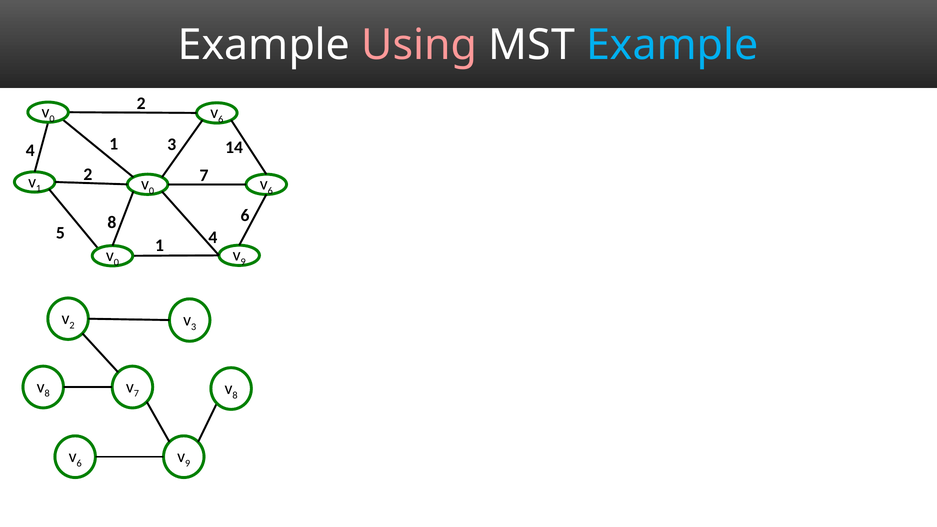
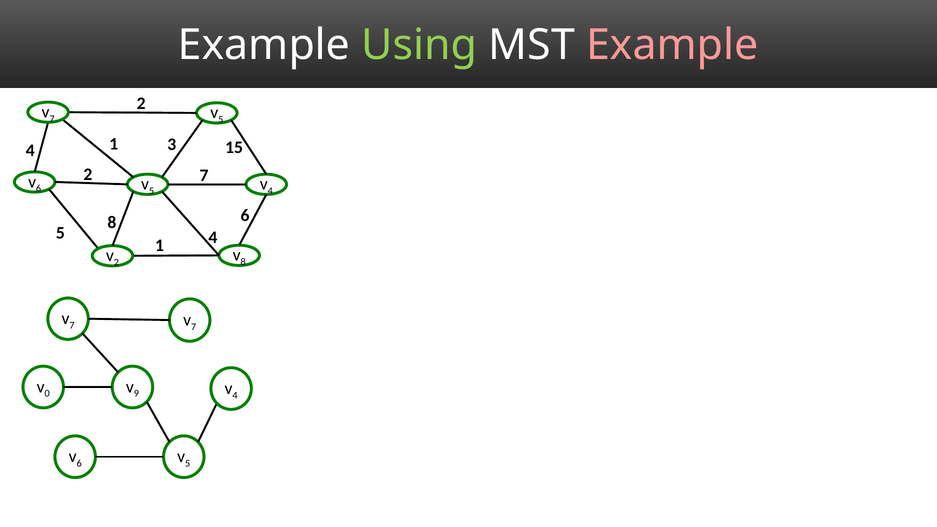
Using colour: pink -> light green (419, 45)
Example colour: light blue -> pink (672, 45)
0: 0 -> 7 (52, 119)
6: 6 -> 5 (221, 120)
14: 14 -> 15 (234, 148)
1: 1 -> 6 (39, 189)
6: 6 -> 4 (270, 191)
0: 0 -> 5 (152, 191)
9: 9 -> 8 (243, 262)
0: 0 -> 2 (116, 262)
2: 2 -> 7 (72, 325)
3: 3 -> 7 (194, 327)
8: 8 -> 0 (47, 394)
7: 7 -> 9 (136, 394)
8: 8 -> 4 (235, 395)
9: 9 -> 5 (188, 463)
